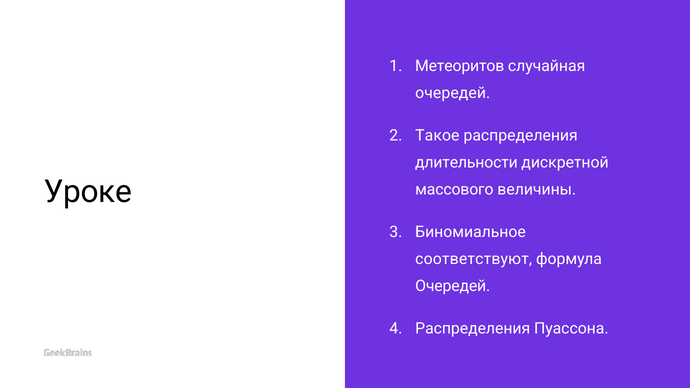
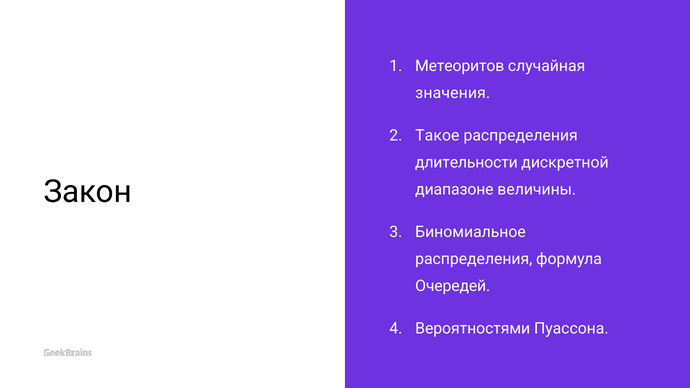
очередей: очередей -> значения (453, 93)
Уроке: Уроке -> Закон (88, 192)
массового: массового -> диапазоне (454, 189)
соответствуют: соответствуют -> распределения (474, 259)
Распределения: Распределения -> Вероятностями (473, 329)
